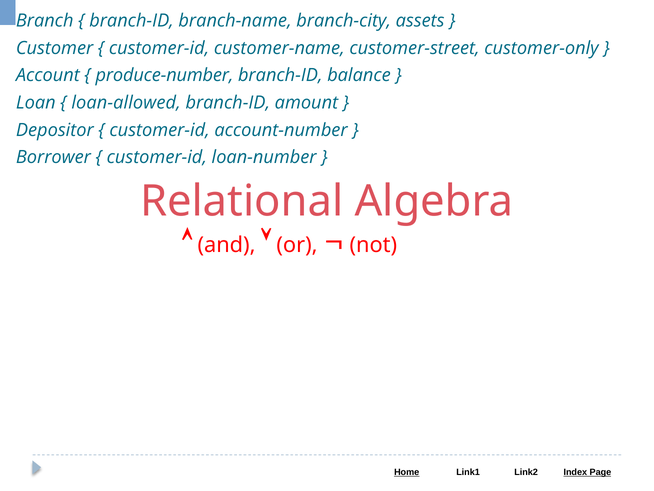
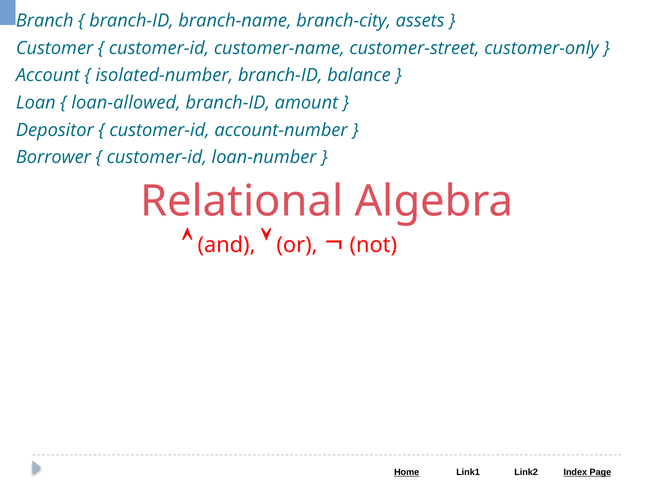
produce-number: produce-number -> isolated-number (164, 75)
